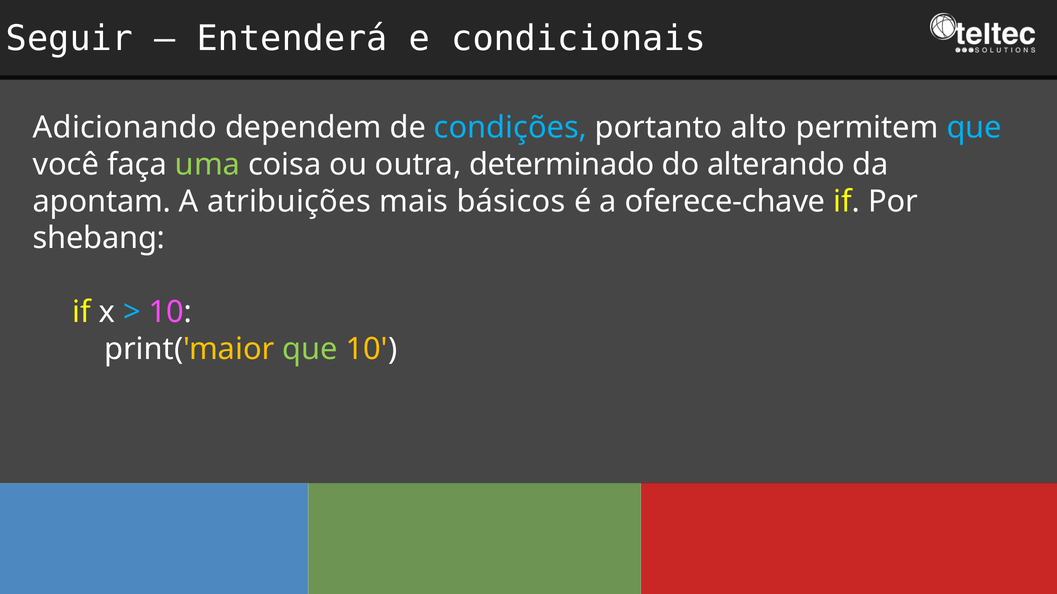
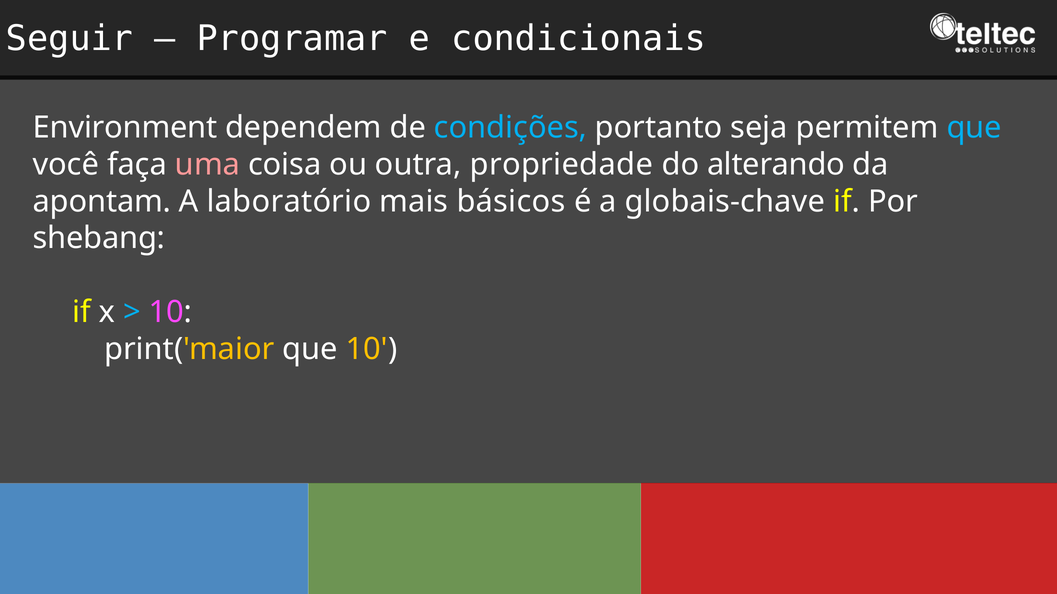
Entenderá: Entenderá -> Programar (292, 39)
Adicionando: Adicionando -> Environment (125, 127)
alto: alto -> seja (759, 127)
uma colour: light green -> pink (208, 165)
determinado: determinado -> propriedade (561, 165)
atribuições: atribuições -> laboratório (289, 202)
oferece-chave: oferece-chave -> globais-chave (725, 202)
que colour: light green -> white (310, 350)
